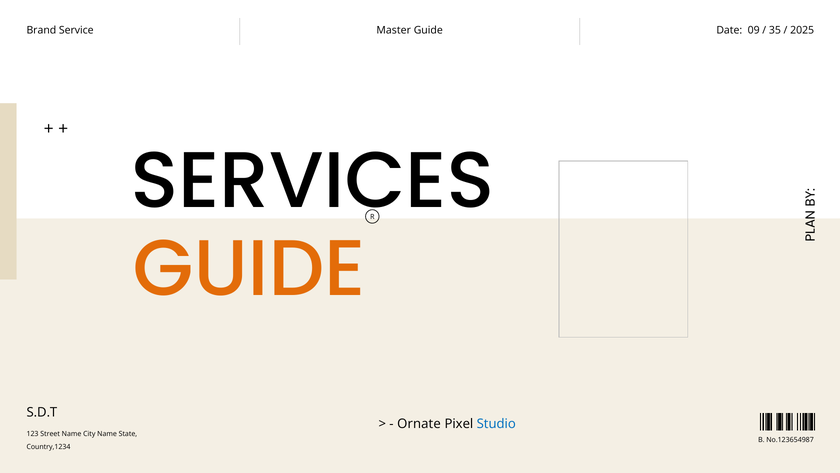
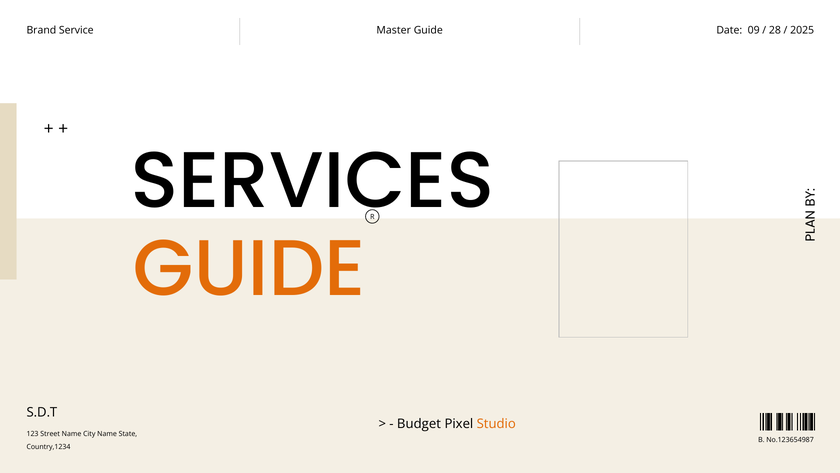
35: 35 -> 28 (775, 30)
Ornate: Ornate -> Budget (419, 423)
Studio colour: blue -> orange (496, 423)
